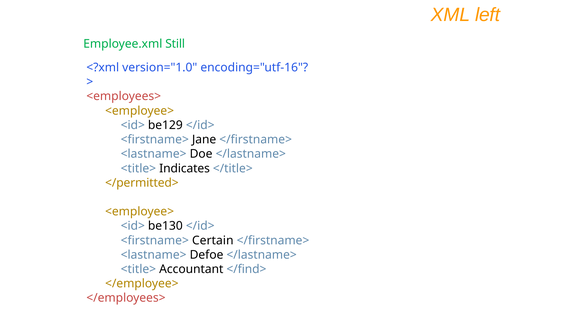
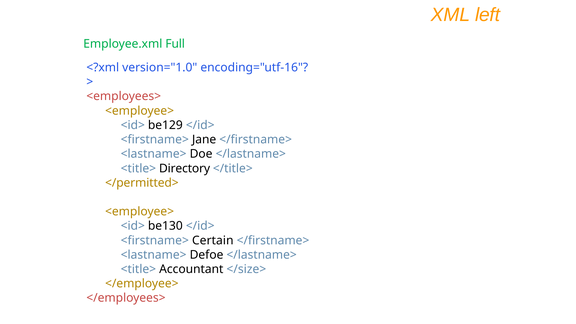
Still: Still -> Full (175, 44)
Indicates: Indicates -> Directory (185, 168)
</find>: </find> -> </size> (246, 269)
